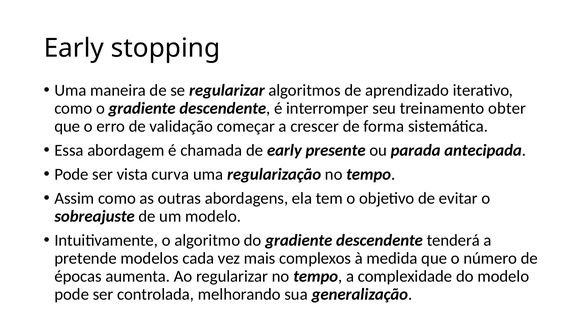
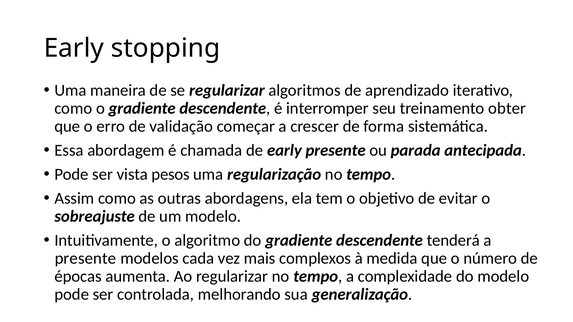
curva: curva -> pesos (171, 175)
pretende: pretende -> presente (85, 259)
